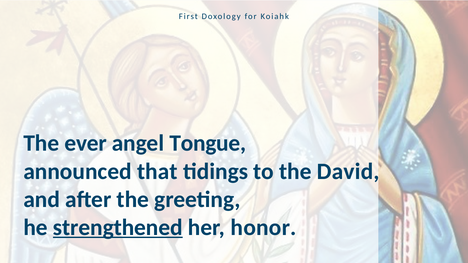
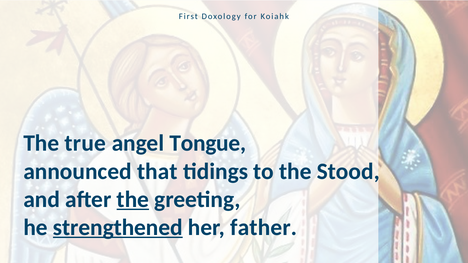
ever: ever -> true (85, 143)
David: David -> Stood (348, 171)
the underline: none -> present (133, 200)
honor: honor -> father (264, 228)
